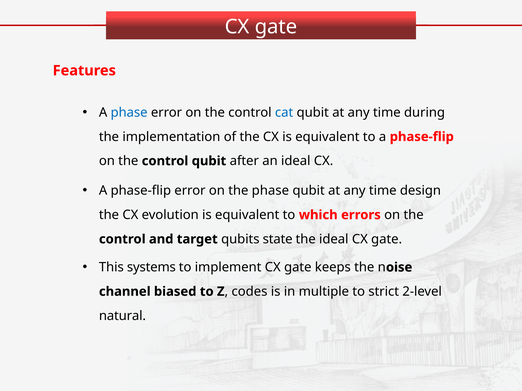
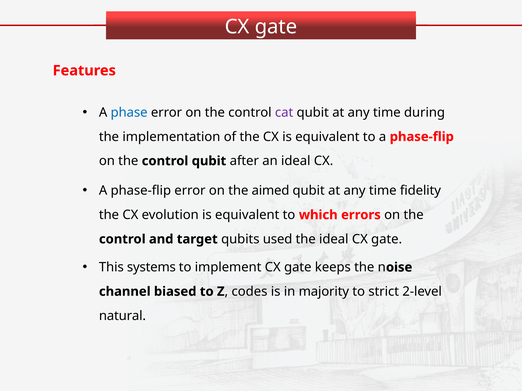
cat colour: blue -> purple (284, 113)
the phase: phase -> aimed (271, 191)
design: design -> fidelity (420, 191)
state: state -> used (278, 239)
multiple: multiple -> majority (324, 292)
